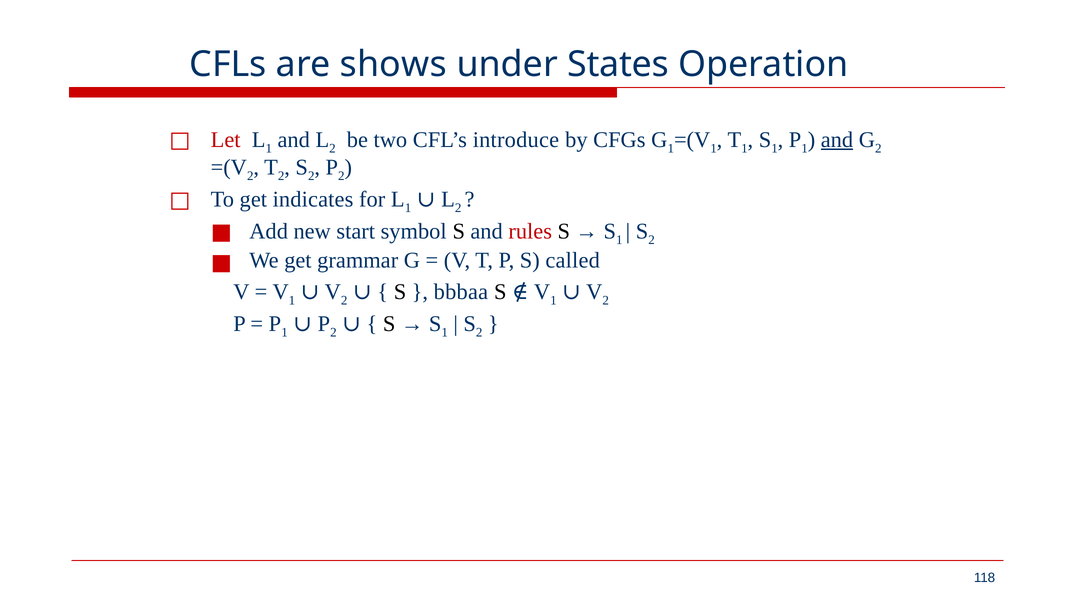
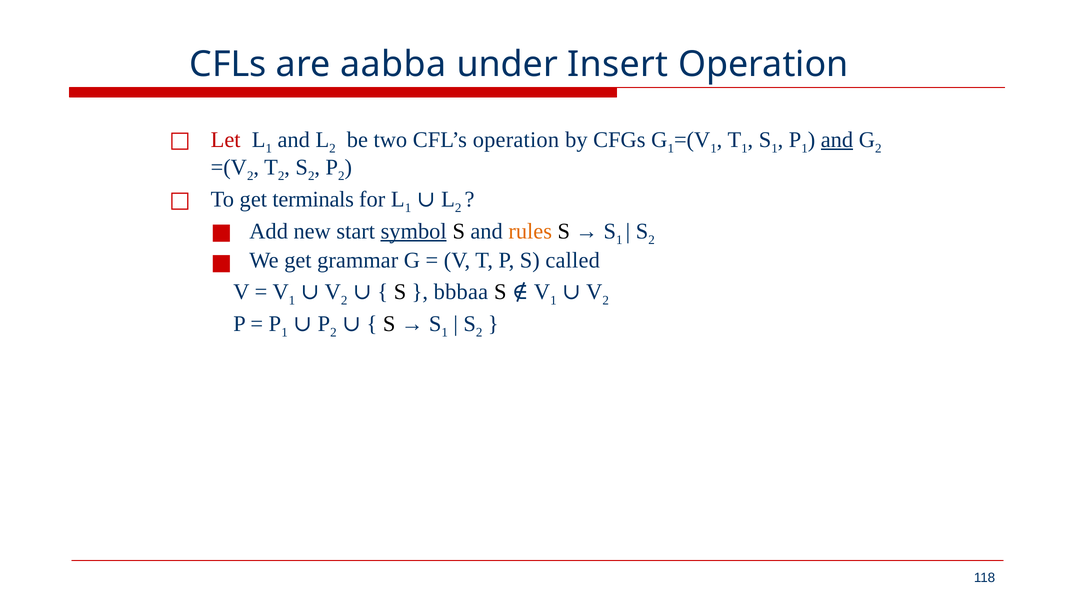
shows: shows -> aabba (393, 64)
States: States -> Insert (618, 64)
CFL’s introduce: introduce -> operation (516, 140)
indicates: indicates -> terminals (313, 199)
symbol underline: none -> present (414, 231)
rules colour: red -> orange (530, 231)
